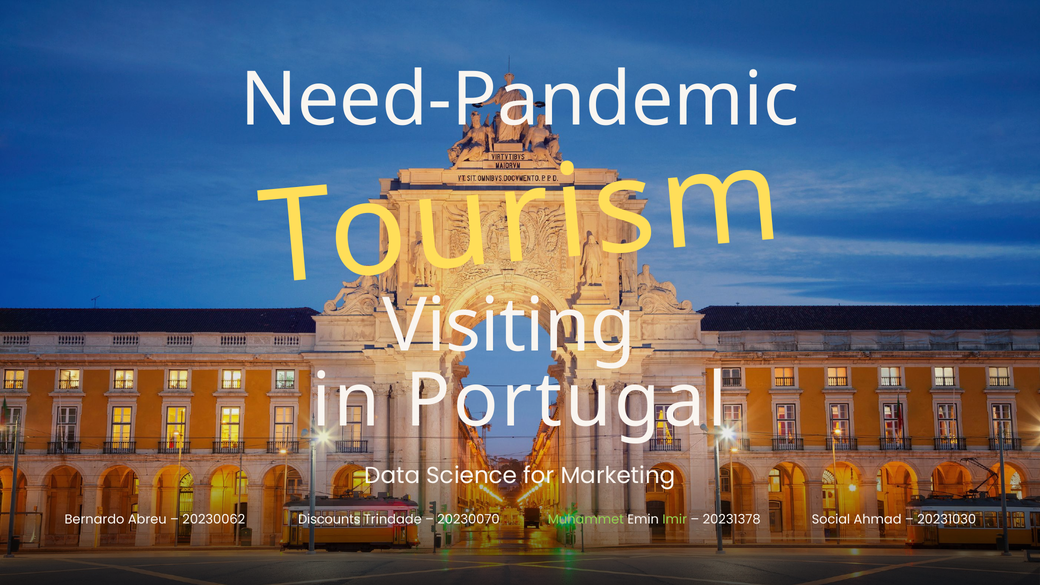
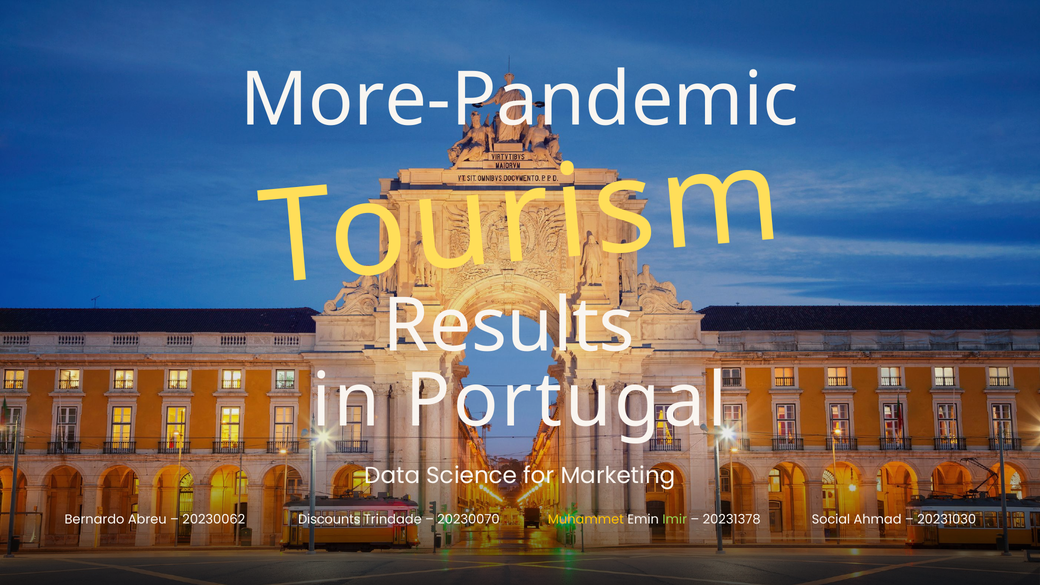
Need-Pandemic: Need-Pandemic -> More-Pandemic (520, 100)
Visiting: Visiting -> Results (509, 326)
Muhammet colour: light green -> yellow (586, 519)
